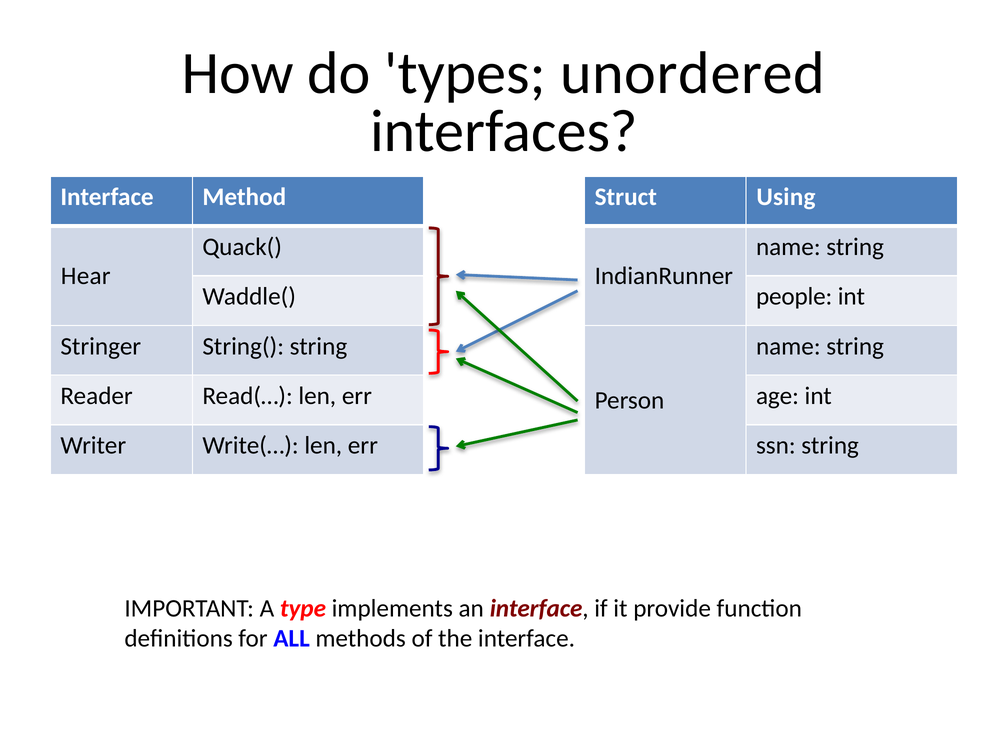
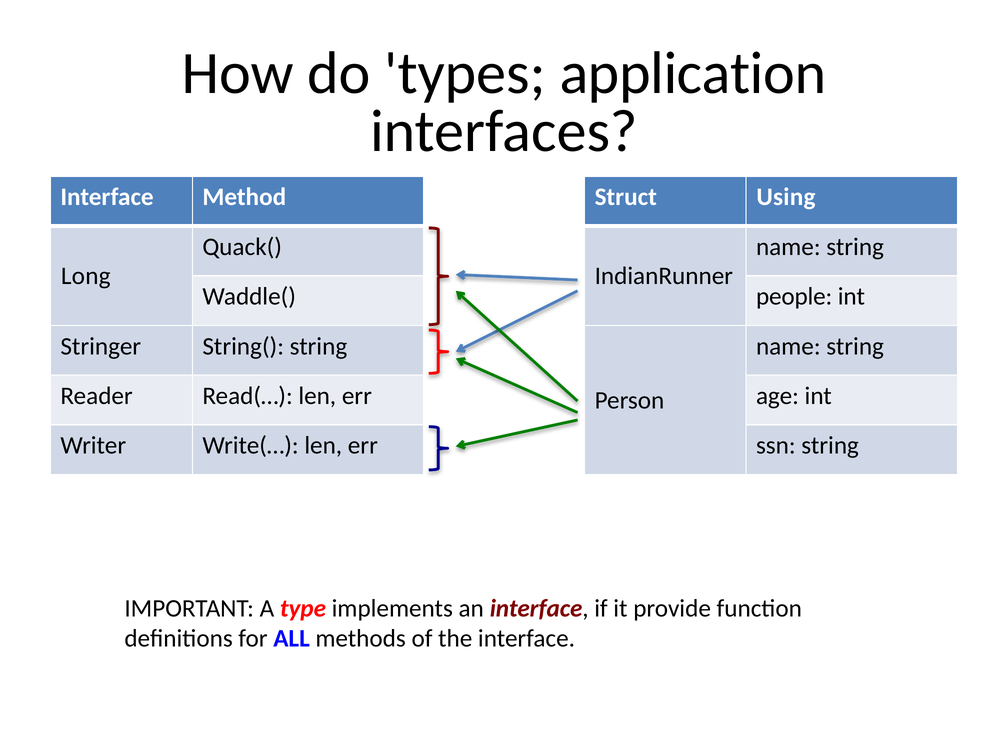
unordered: unordered -> application (693, 73)
Hear: Hear -> Long (86, 276)
